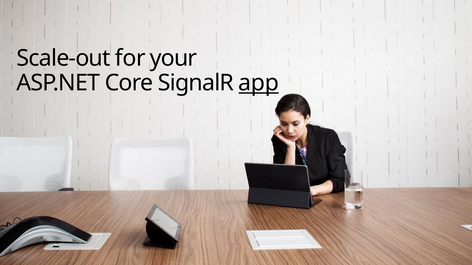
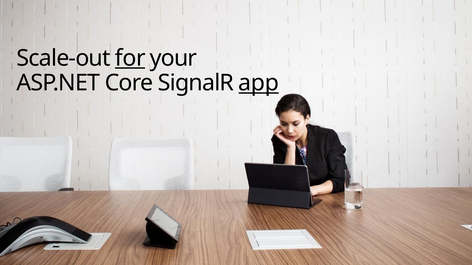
for underline: none -> present (130, 58)
